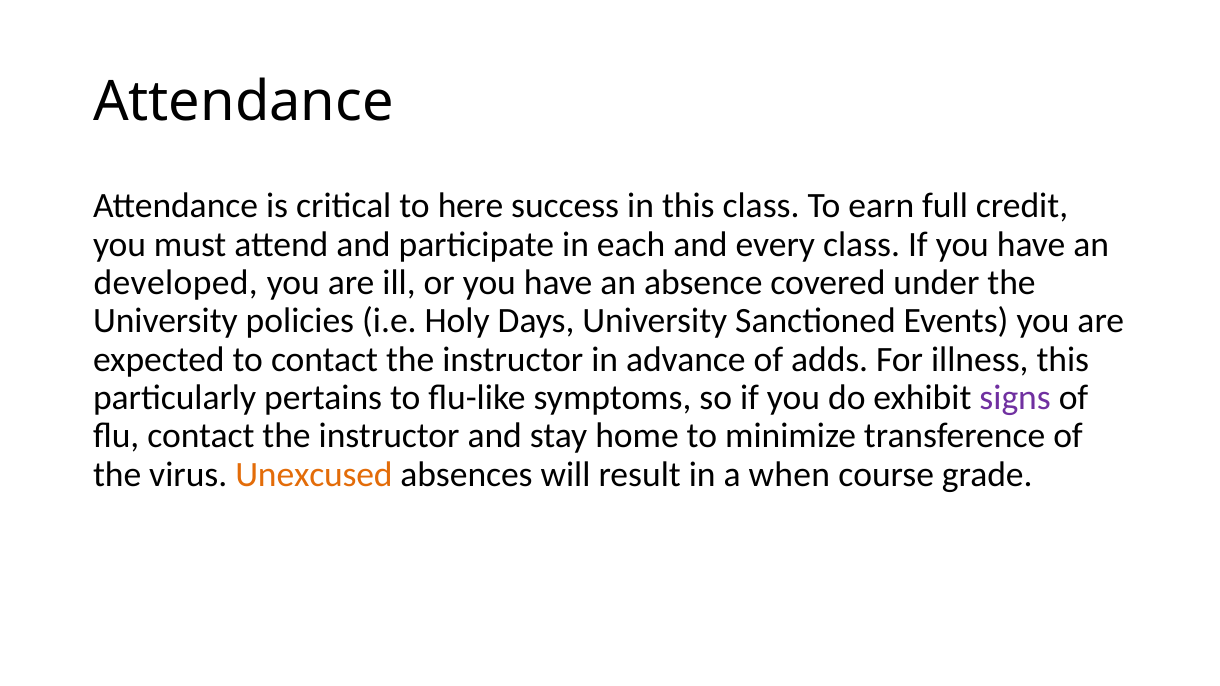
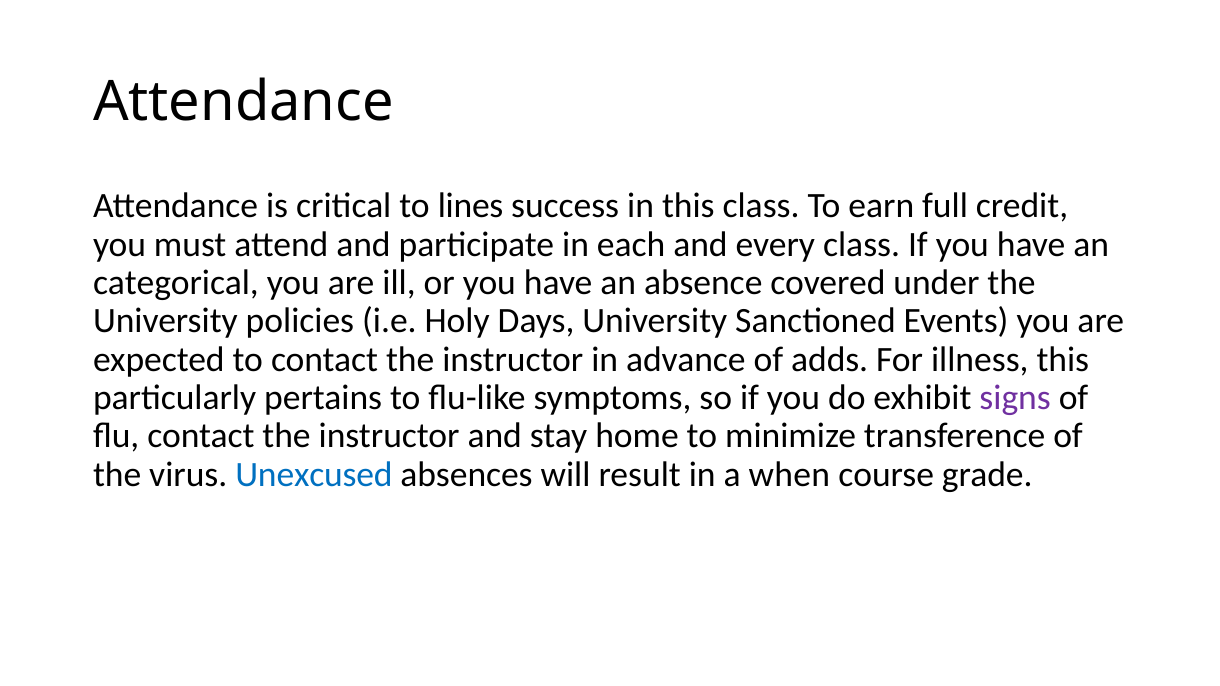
here: here -> lines (471, 206)
developed: developed -> categorical (176, 283)
Unexcused colour: orange -> blue (314, 475)
